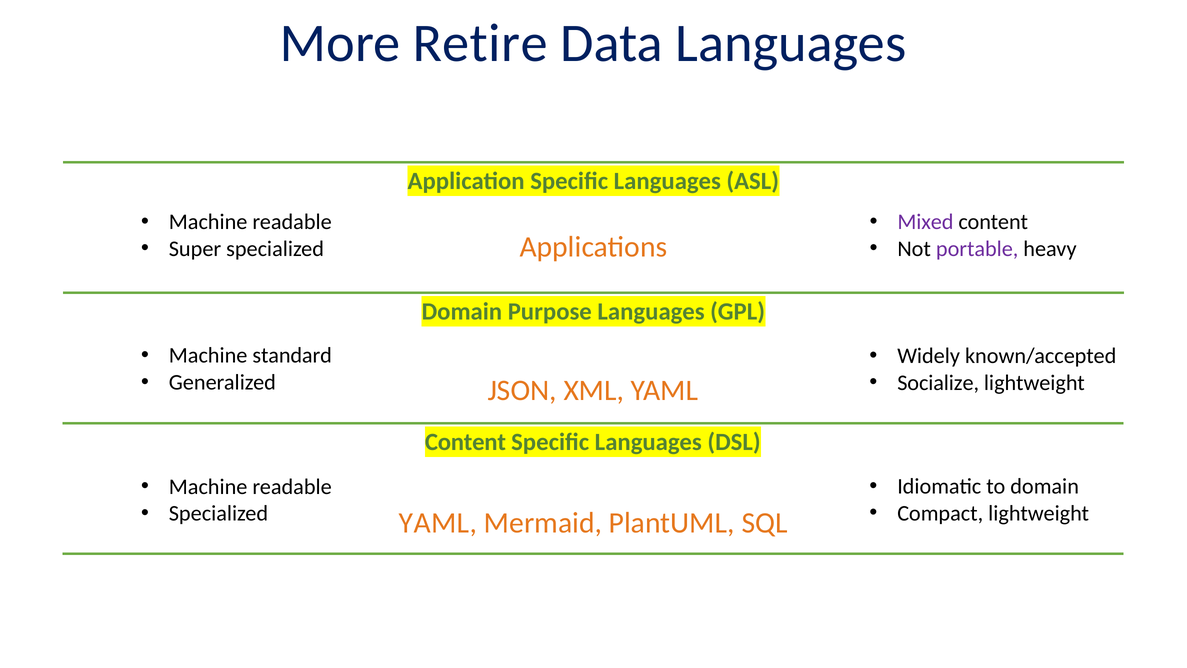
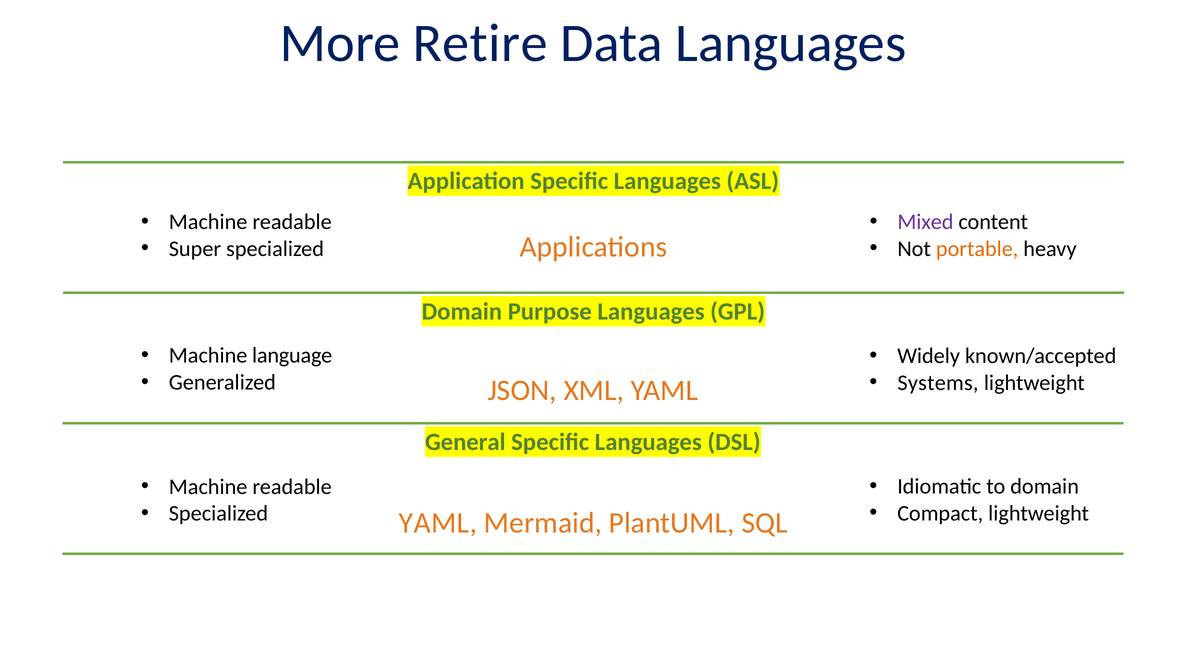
portable colour: purple -> orange (977, 249)
standard: standard -> language (292, 355)
Socialize: Socialize -> Systems (938, 383)
Content: Content -> General (465, 442)
